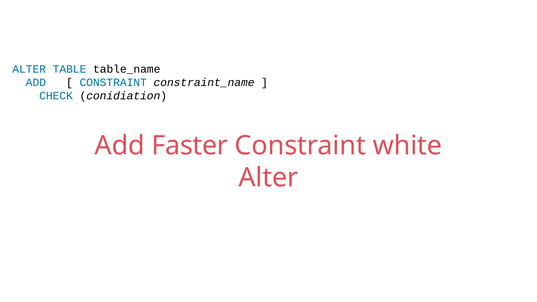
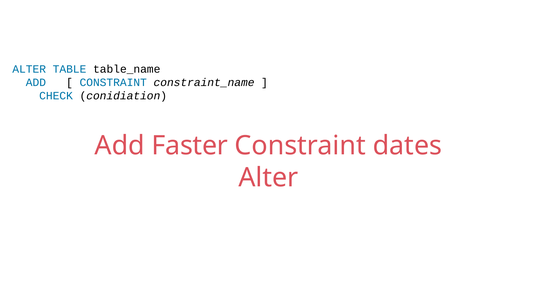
white: white -> dates (407, 146)
